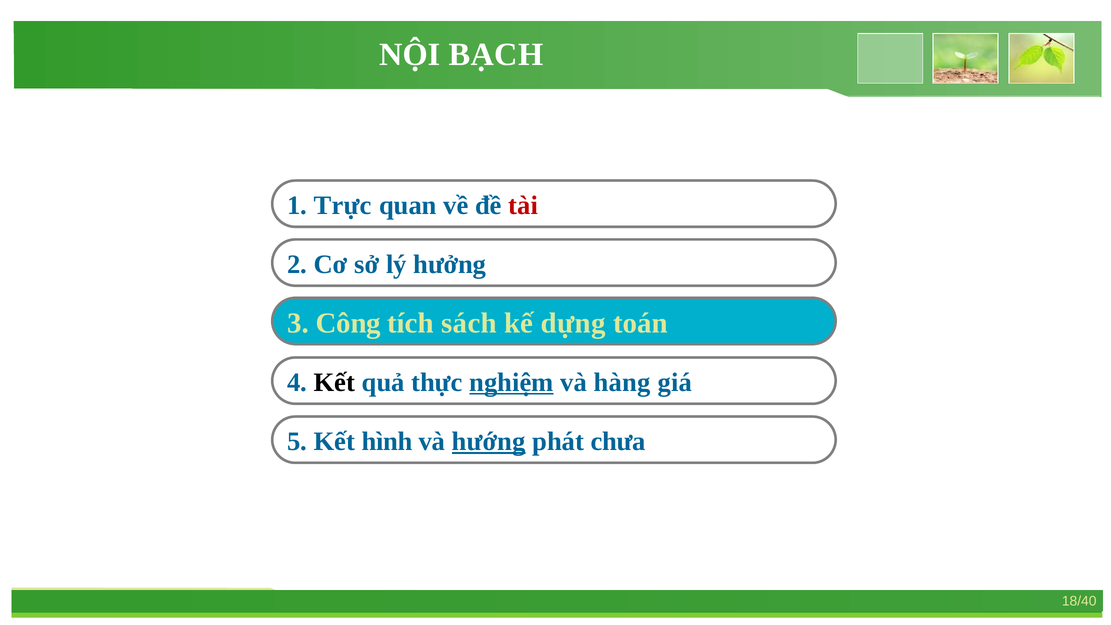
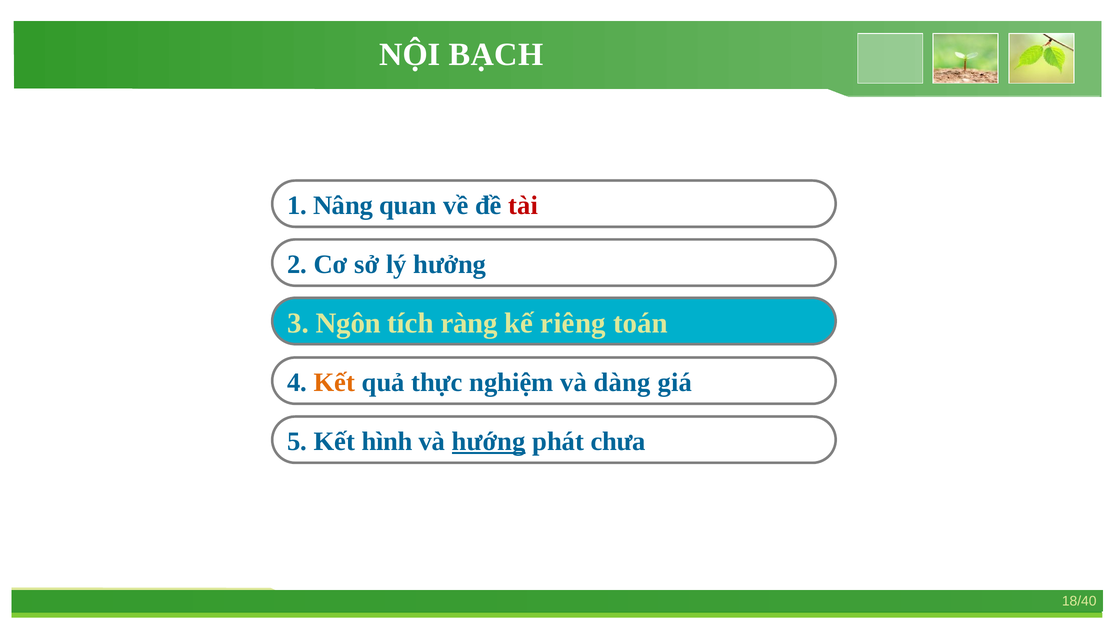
Trực: Trực -> Nâng (343, 206)
Công: Công -> Ngôn (348, 323)
sách: sách -> ràng (469, 323)
dựng: dựng -> riêng (573, 323)
Kết colour: black -> orange (334, 382)
nghiệm underline: present -> none (512, 382)
hàng: hàng -> dàng (622, 382)
